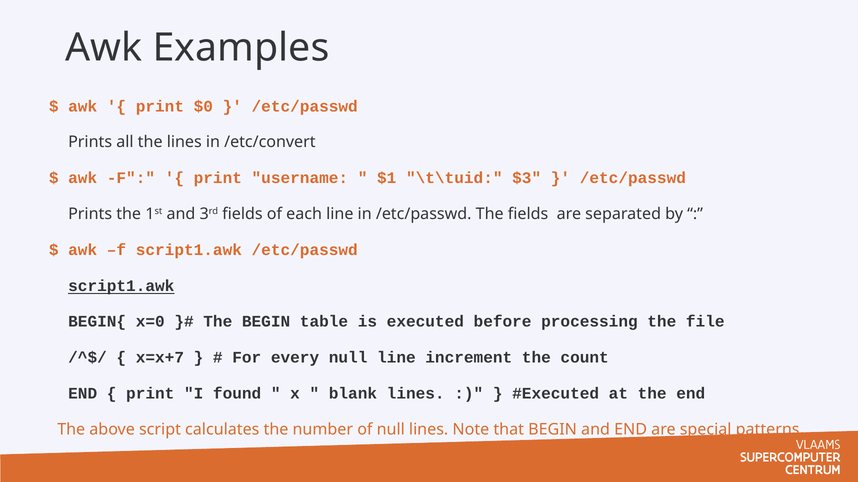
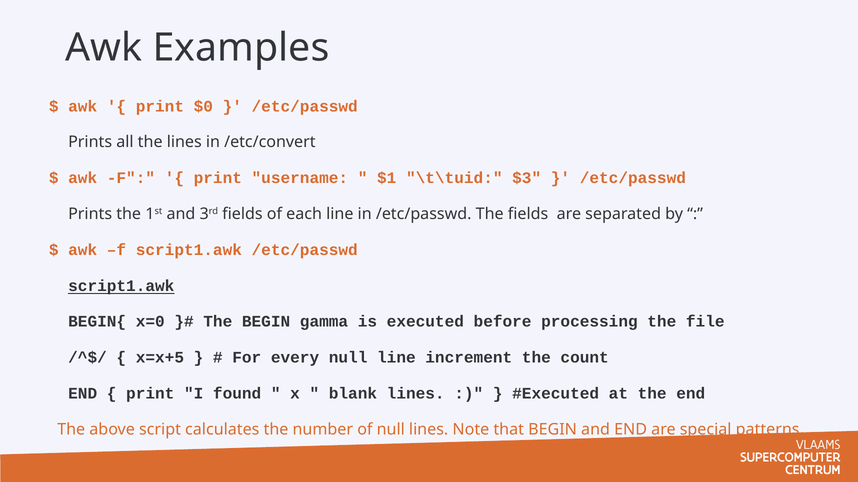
table: table -> gamma (324, 322)
x=x+7: x=x+7 -> x=x+5 (160, 358)
